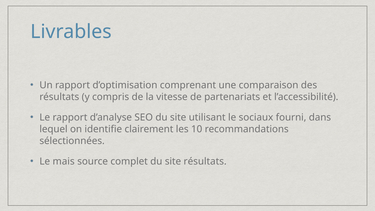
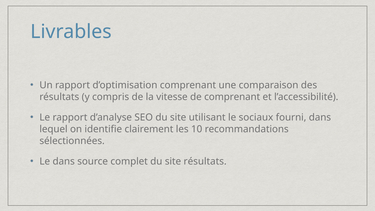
de partenariats: partenariats -> comprenant (232, 97)
Le mais: mais -> dans (64, 161)
